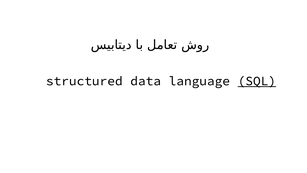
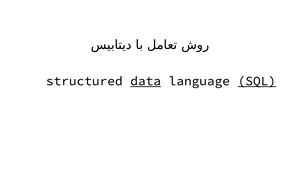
data underline: none -> present (146, 81)
